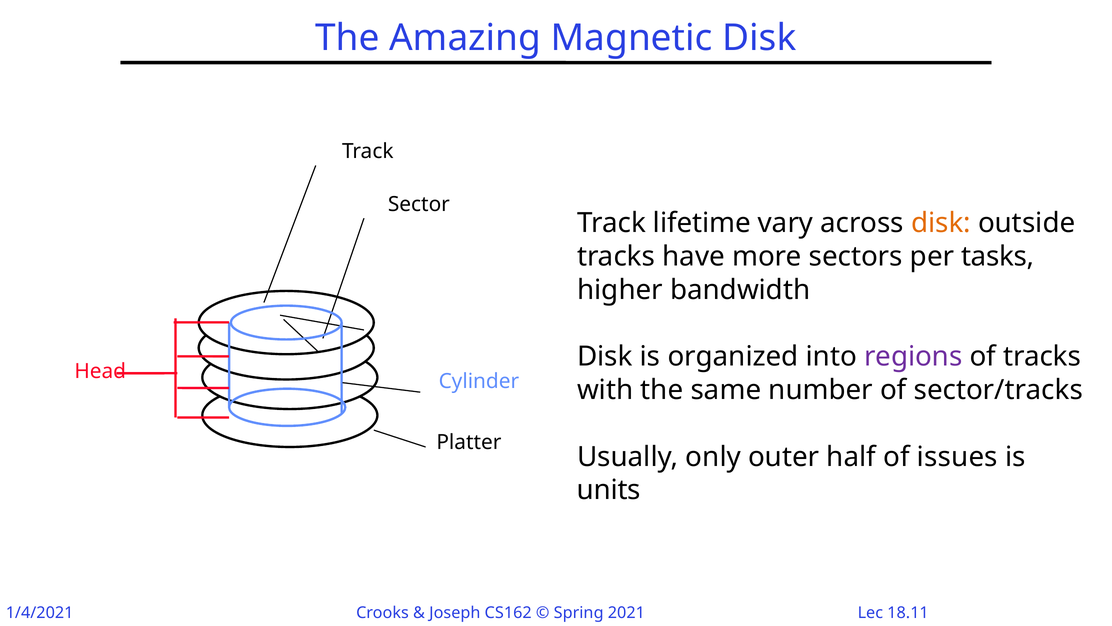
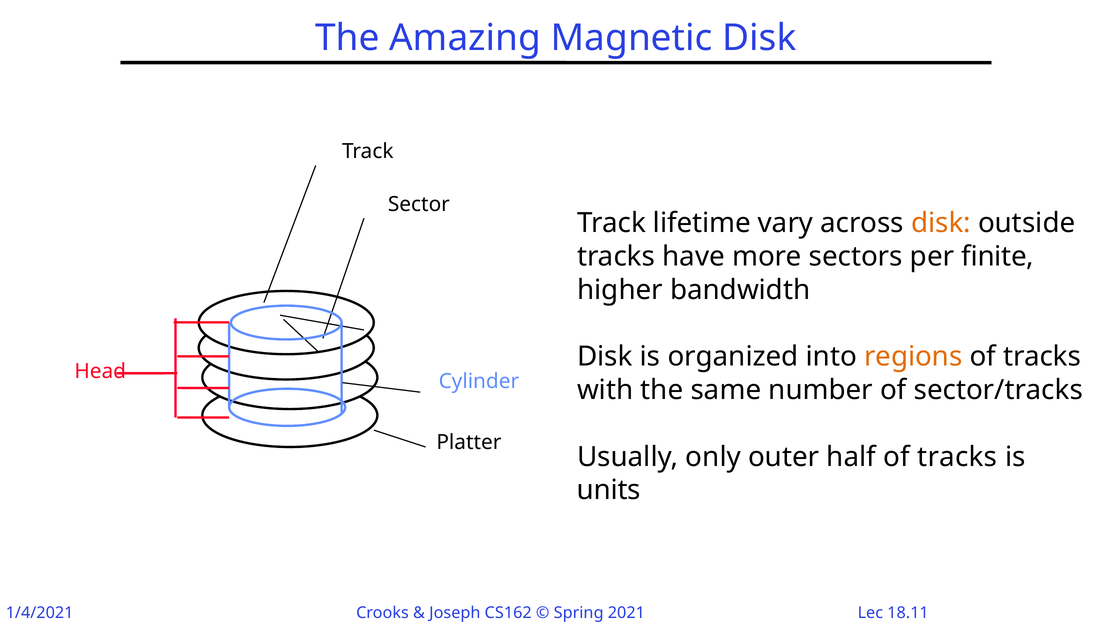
tasks: tasks -> finite (998, 256)
regions colour: purple -> orange (913, 356)
half of issues: issues -> tracks (957, 456)
